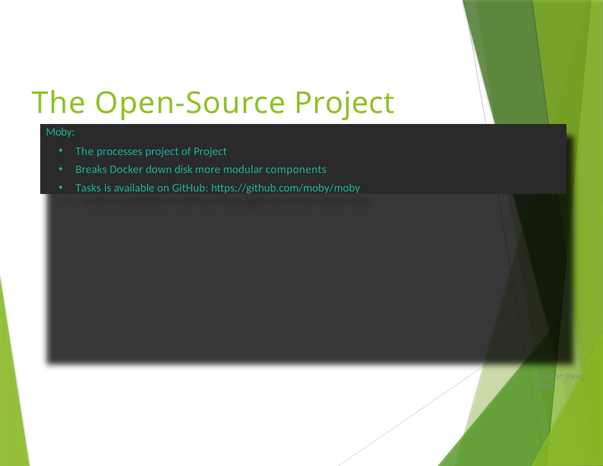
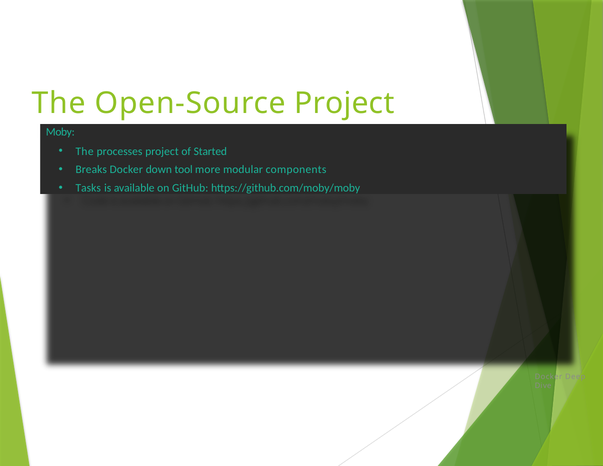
of Project: Project -> Started (210, 151)
disk: disk -> tool (184, 170)
